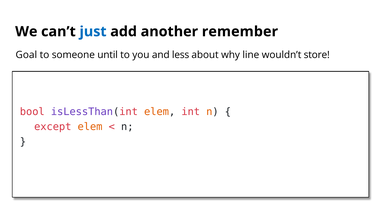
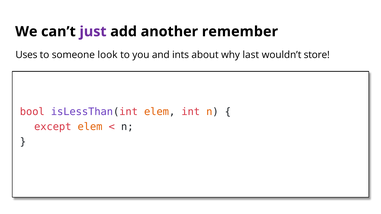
just colour: blue -> purple (93, 32)
Goal: Goal -> Uses (26, 55)
until: until -> look (108, 55)
less: less -> ints (181, 55)
line: line -> last (251, 55)
